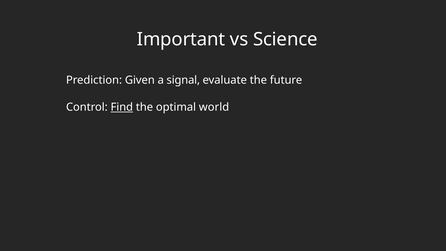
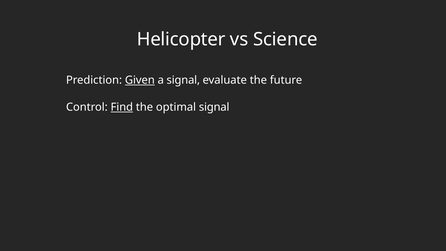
Important: Important -> Helicopter (181, 39)
Given underline: none -> present (140, 80)
optimal world: world -> signal (214, 107)
